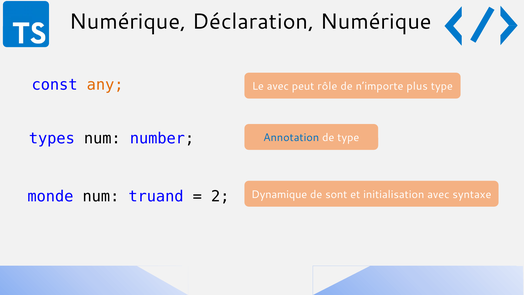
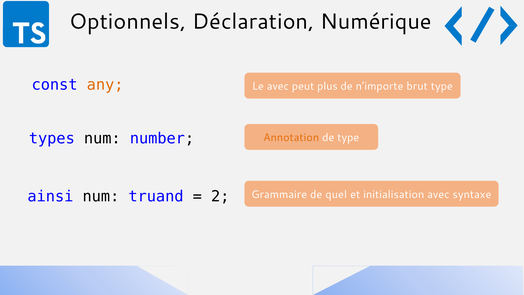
Numérique: Numérique -> Optionnels (128, 21)
rôle: rôle -> plus (327, 86)
plus: plus -> brut (417, 86)
Annotation colour: blue -> orange (291, 138)
monde: monde -> ainsi (50, 196)
Dynamique: Dynamique -> Grammaire (279, 194)
sont: sont -> quel (336, 194)
